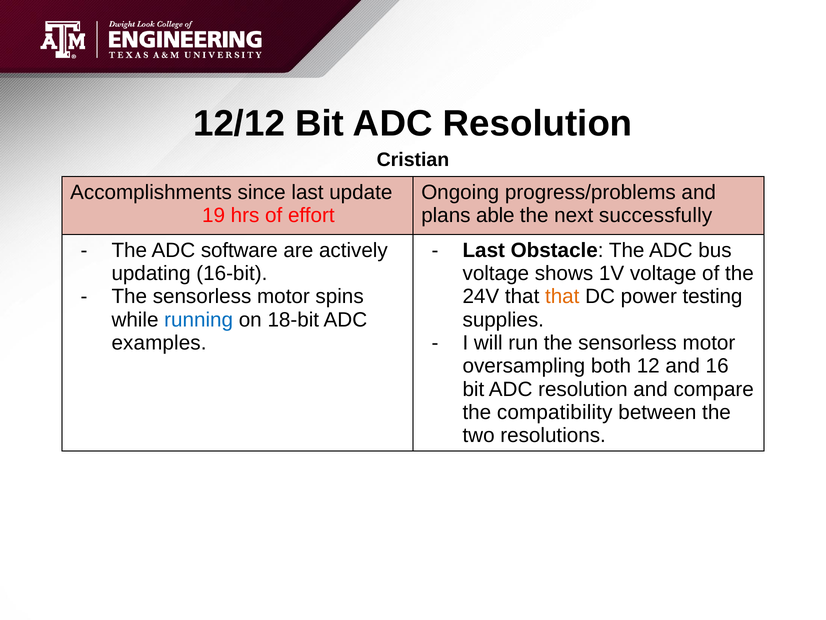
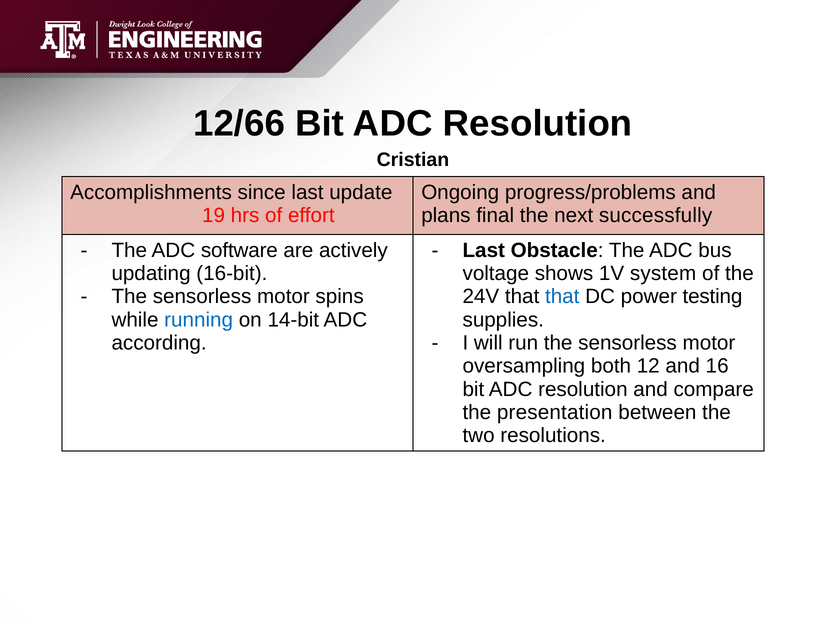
12/12: 12/12 -> 12/66 (239, 123)
able: able -> final (495, 215)
1V voltage: voltage -> system (663, 273)
that colour: orange -> blue (562, 296)
18-bit: 18-bit -> 14-bit (293, 320)
examples: examples -> according (159, 343)
compatibility: compatibility -> presentation (555, 412)
